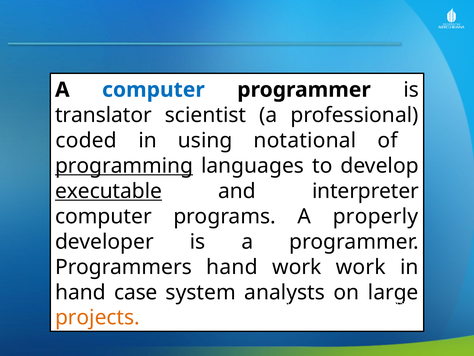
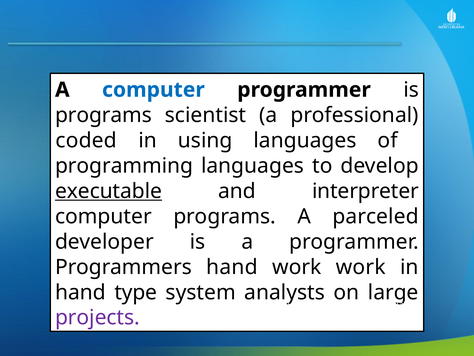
translator: translator -> programs (103, 115)
using notational: notational -> languages (305, 140)
programming underline: present -> none (124, 166)
properly: properly -> parceled (376, 216)
case: case -> type (136, 292)
projects colour: orange -> purple (97, 317)
